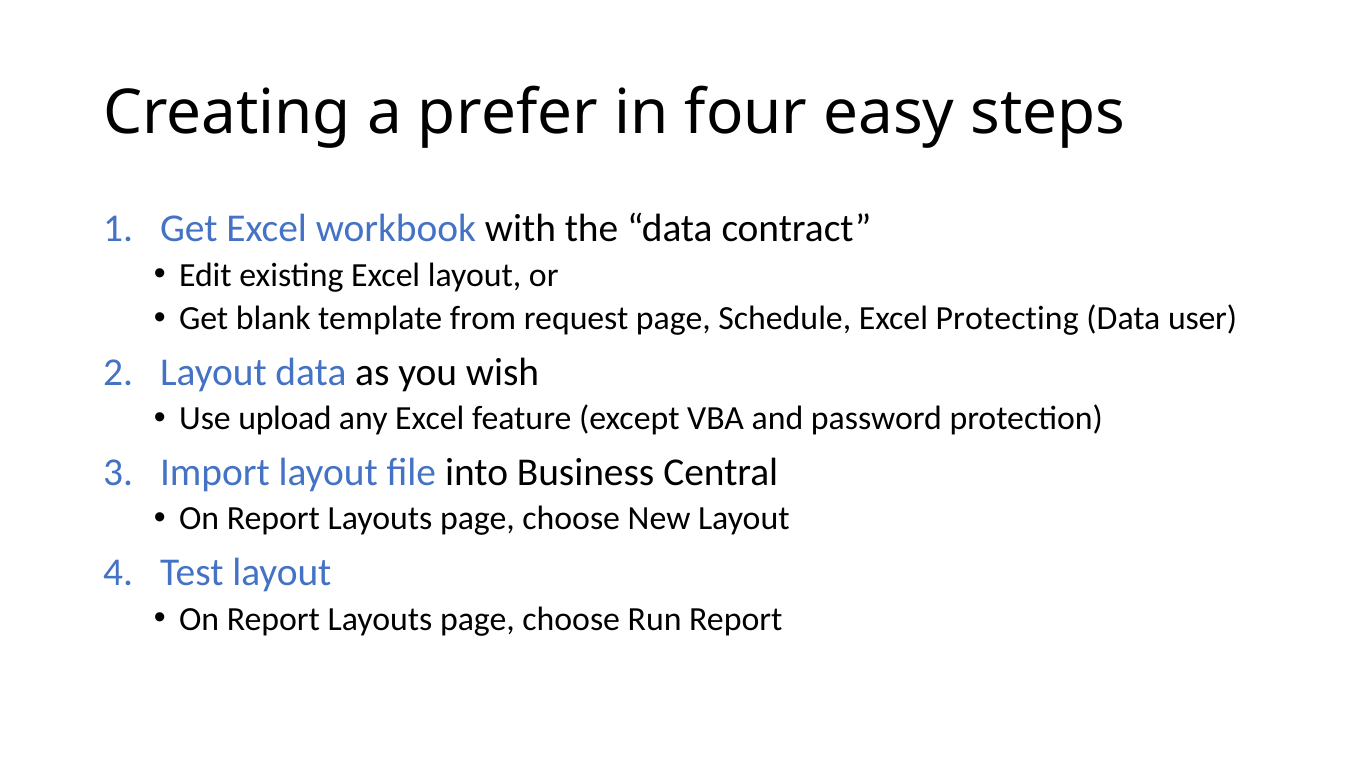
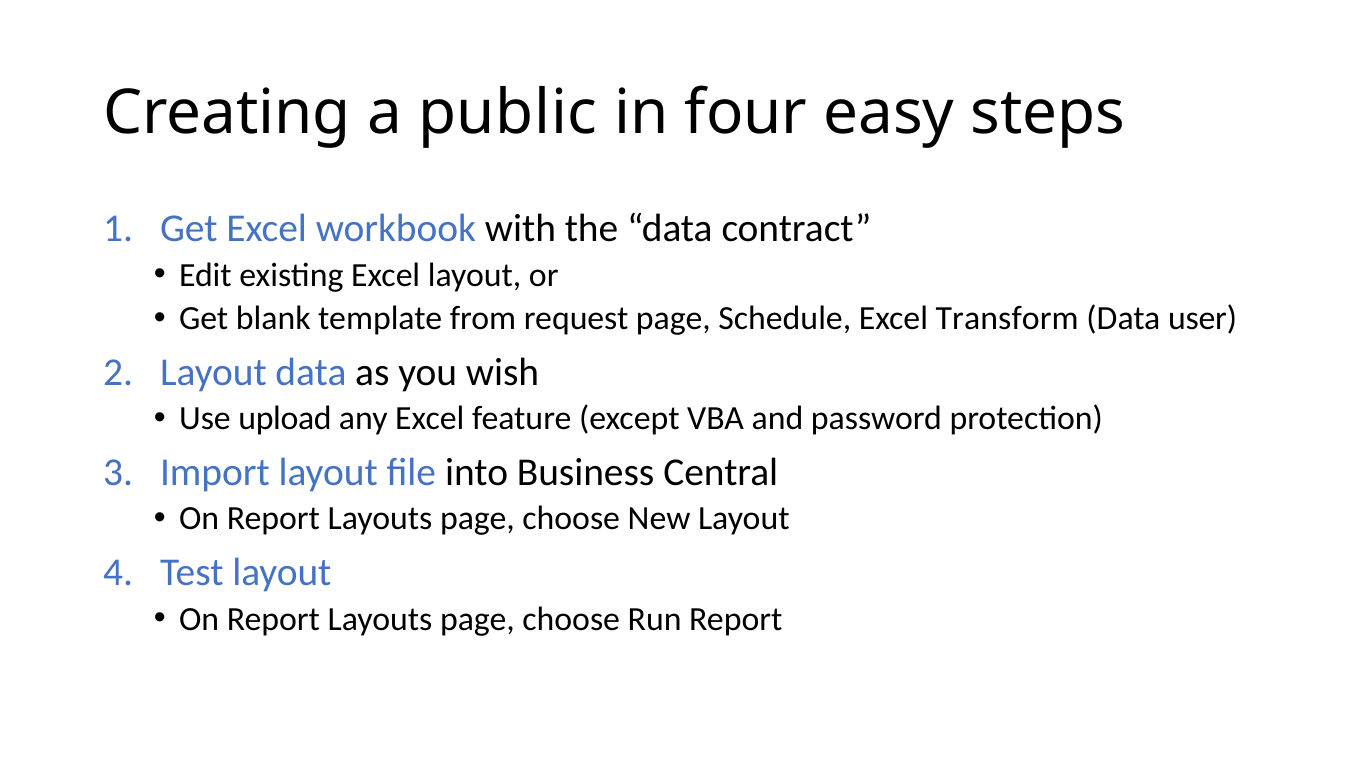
prefer: prefer -> public (508, 114)
Protecting: Protecting -> Transform (1007, 319)
